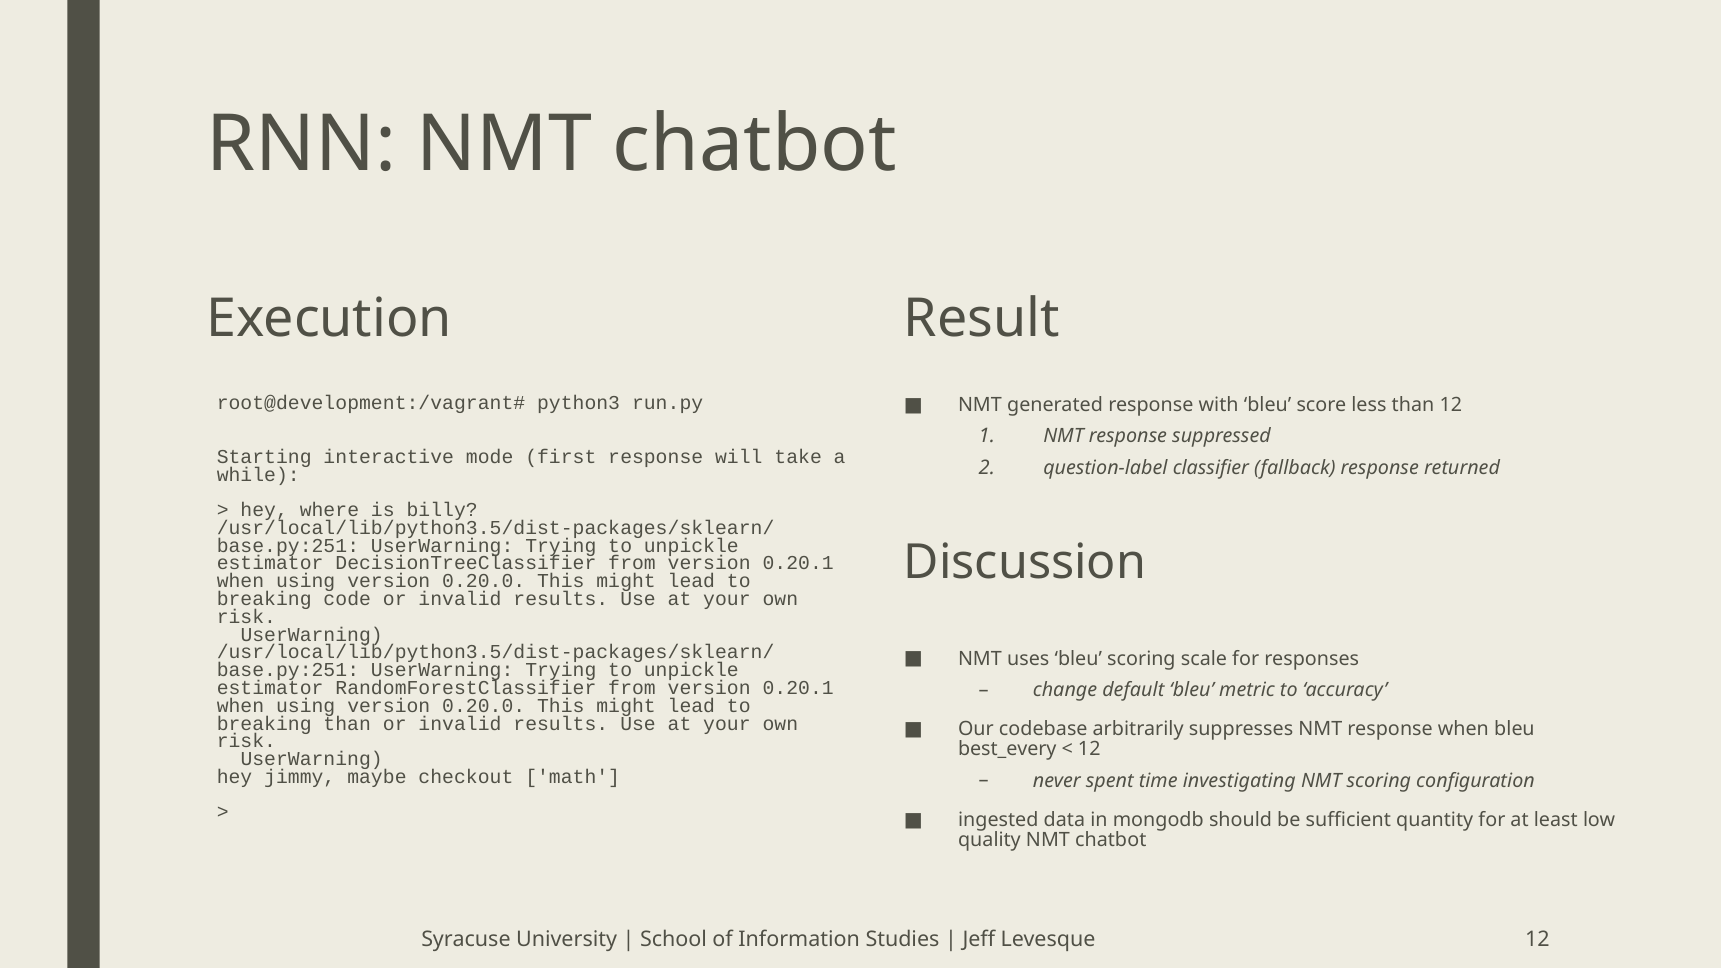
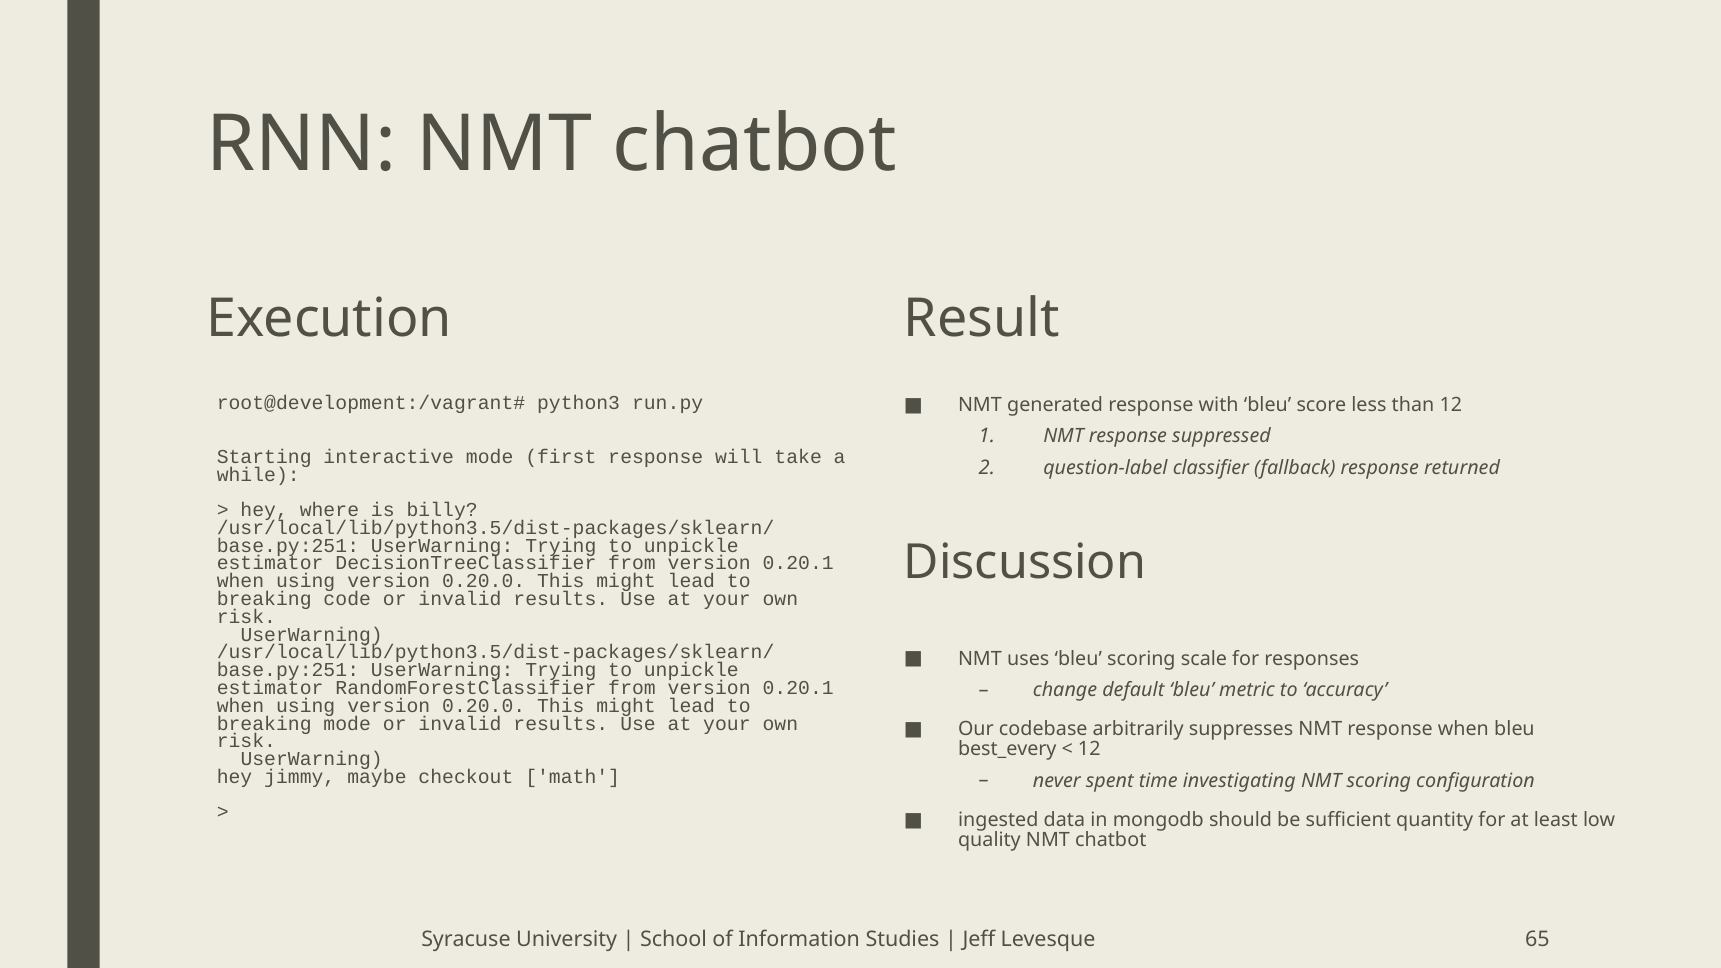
breaking than: than -> mode (347, 724)
Levesque 12: 12 -> 65 (1537, 939)
